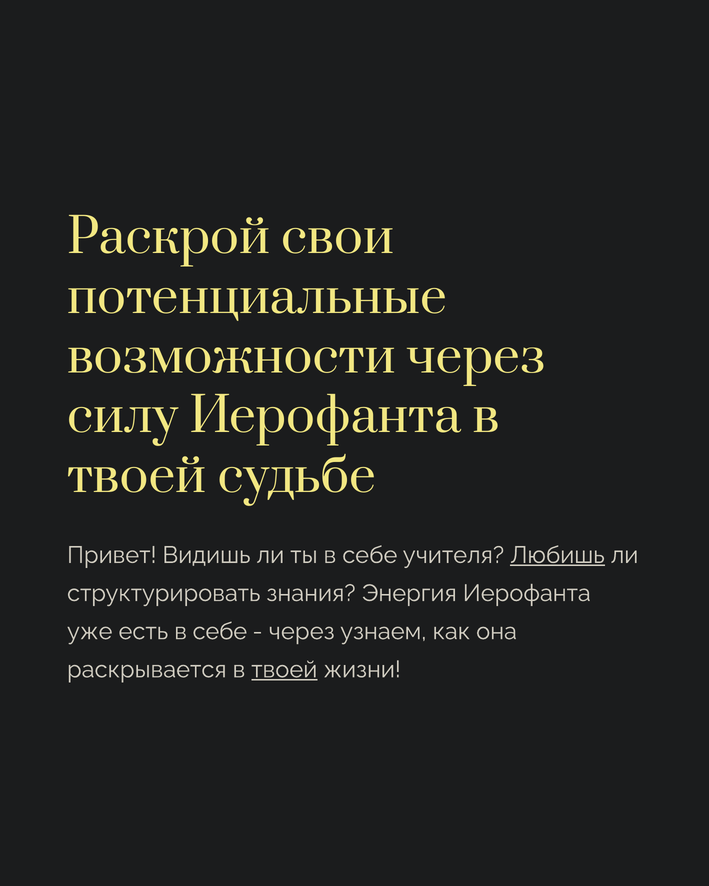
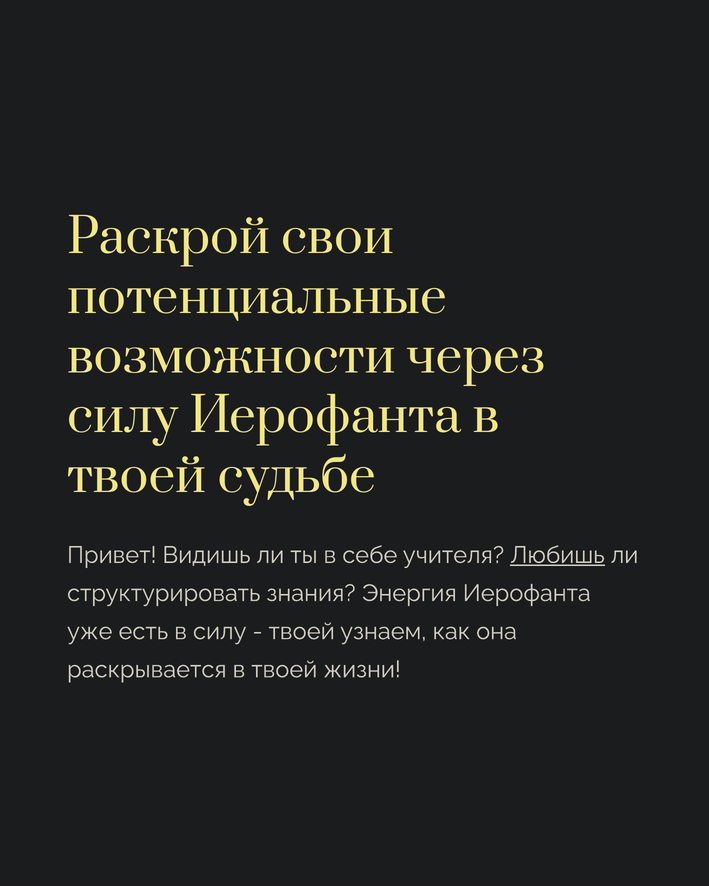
есть в себе: себе -> силу (220, 632)
через: через -> твоей (302, 632)
твоей underline: present -> none (284, 670)
